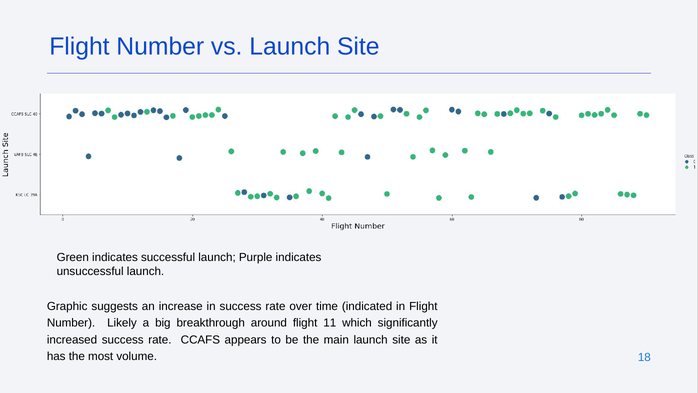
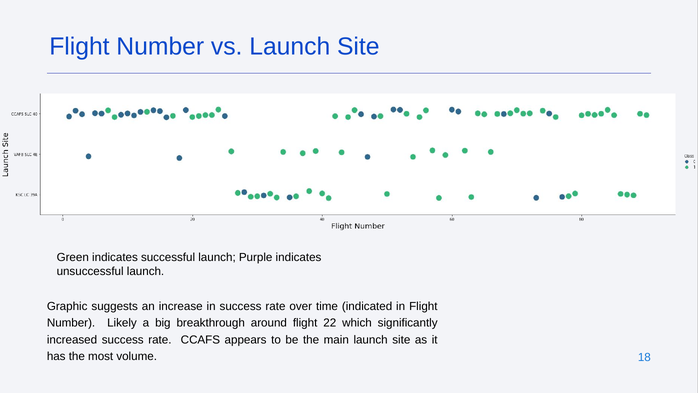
11: 11 -> 22 (330, 323)
